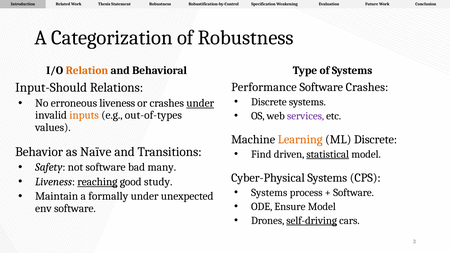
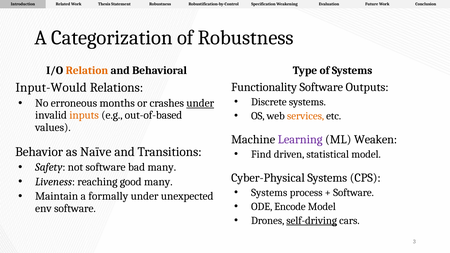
Performance: Performance -> Functionality (264, 87)
Software Crashes: Crashes -> Outputs (367, 87)
Input-Should: Input-Should -> Input-Would (51, 88)
erroneous liveness: liveness -> months (117, 103)
out-of-types: out-of-types -> out-of-based (153, 115)
services colour: purple -> orange (306, 116)
Learning colour: orange -> purple (300, 140)
ML Discrete: Discrete -> Weaken (376, 140)
statistical underline: present -> none (328, 154)
reaching underline: present -> none (97, 182)
good study: study -> many (158, 182)
Ensure: Ensure -> Encode (290, 207)
